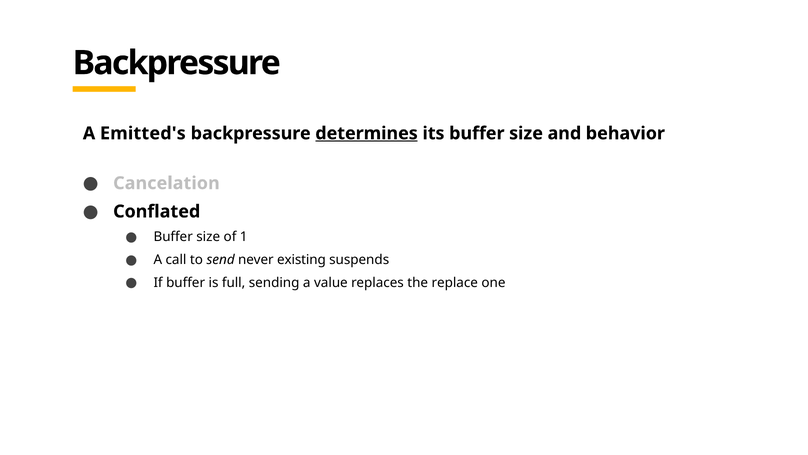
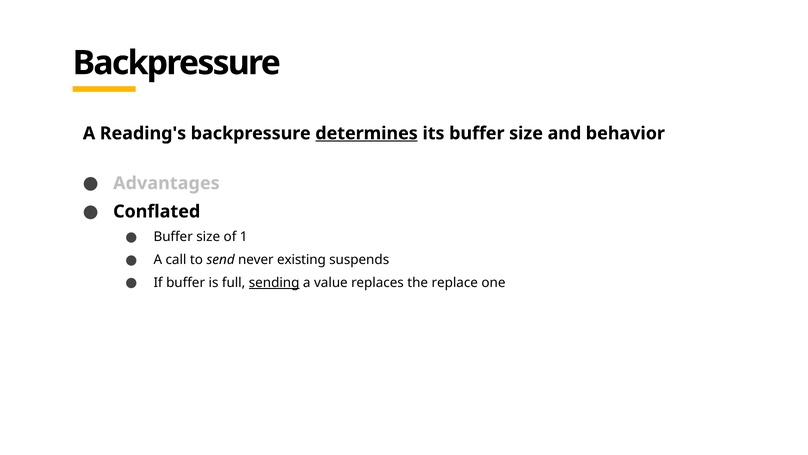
Emitted's: Emitted's -> Reading's (143, 133)
Cancelation: Cancelation -> Advantages (166, 183)
sending underline: none -> present (274, 282)
